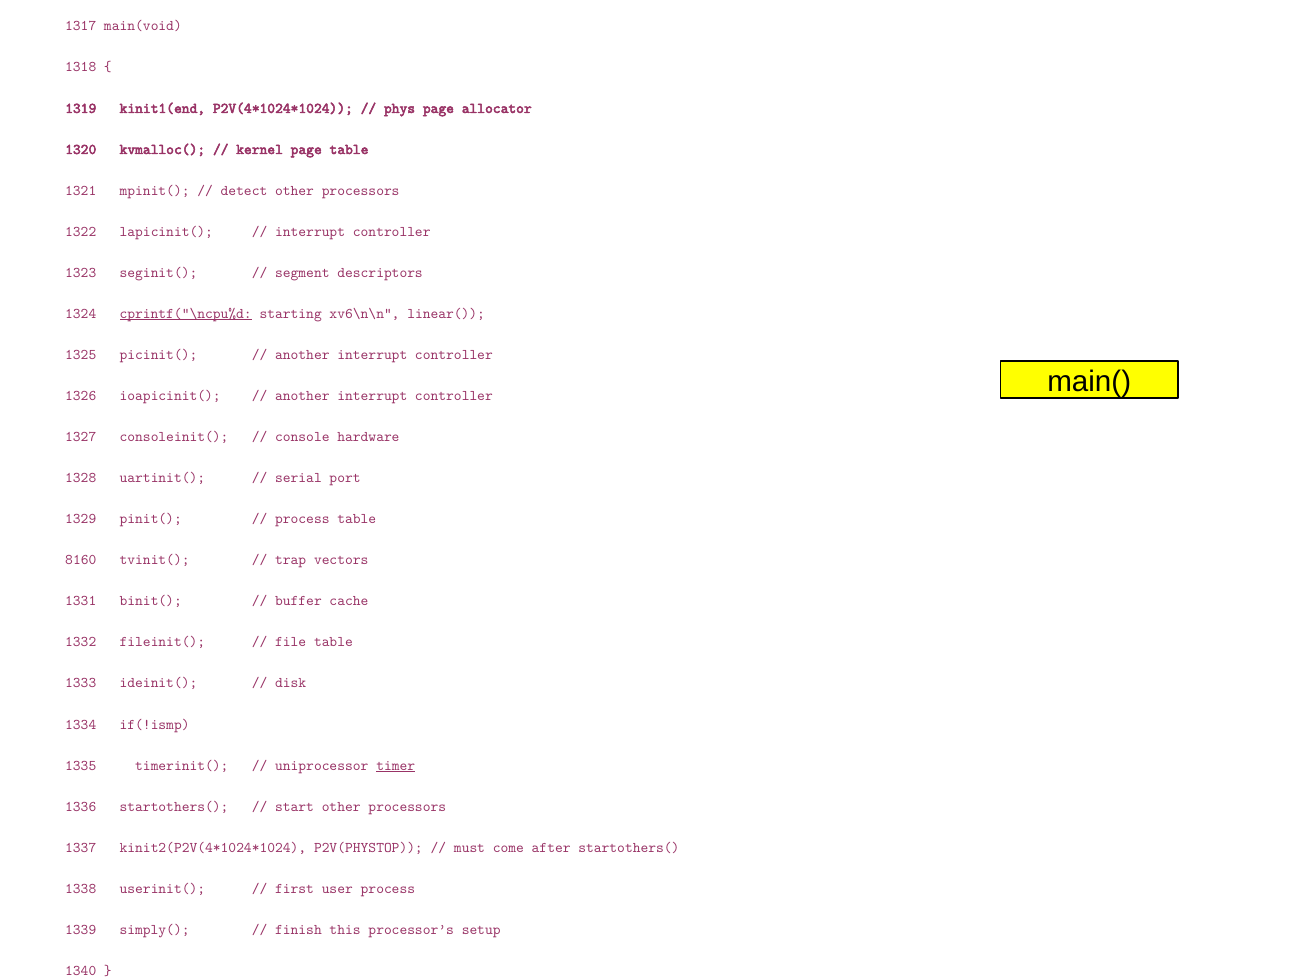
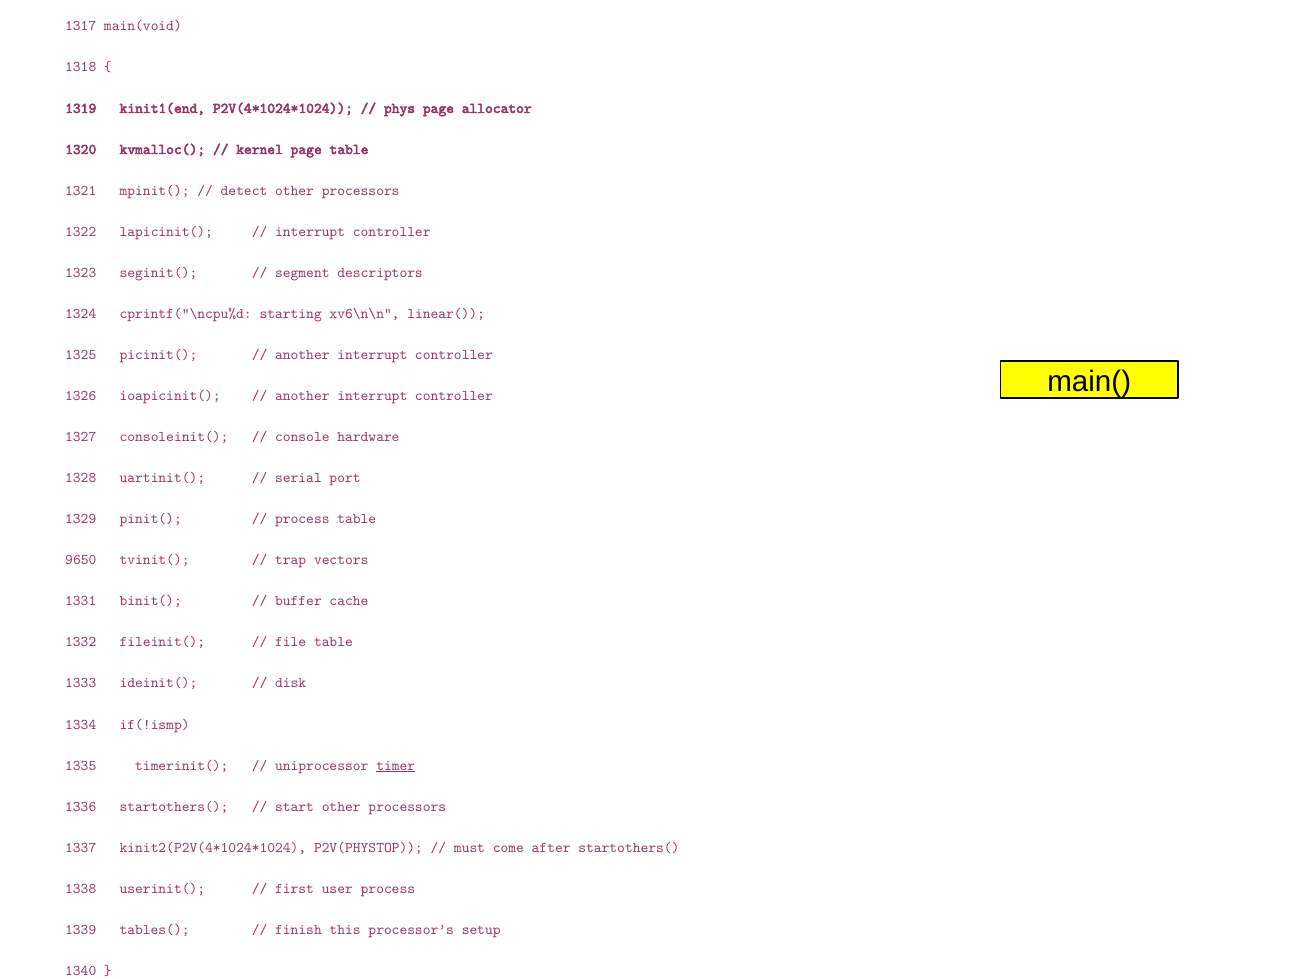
cprintf("\ncpu%d underline: present -> none (186, 313)
8160: 8160 -> 9650 (81, 560)
simply(: simply( -> tables( (155, 929)
